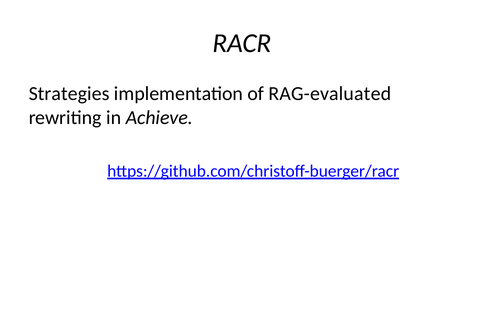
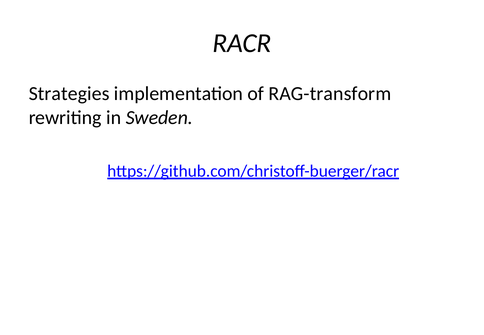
RAG-evaluated: RAG-evaluated -> RAG-transform (330, 94)
Achieve: Achieve -> Sweden (159, 118)
